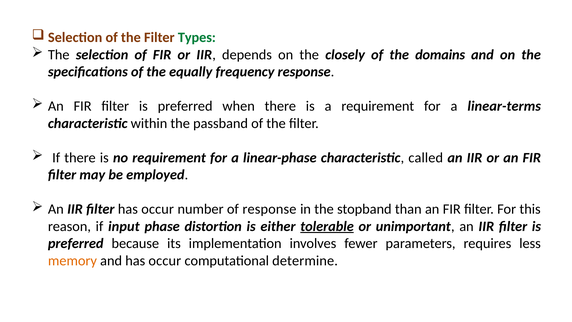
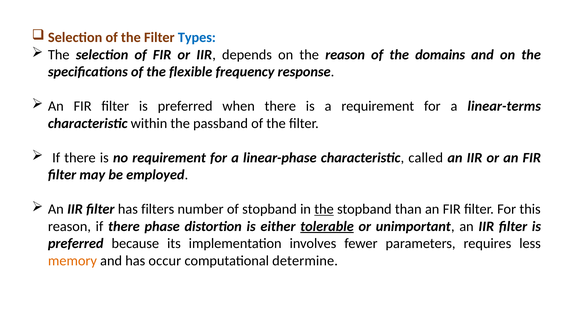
Types colour: green -> blue (197, 37)
the closely: closely -> reason (345, 55)
equally: equally -> flexible (191, 72)
filter has occur: occur -> filters (158, 209)
of response: response -> stopband (269, 209)
the underline: none -> present (324, 209)
reason if input: input -> there (124, 226)
